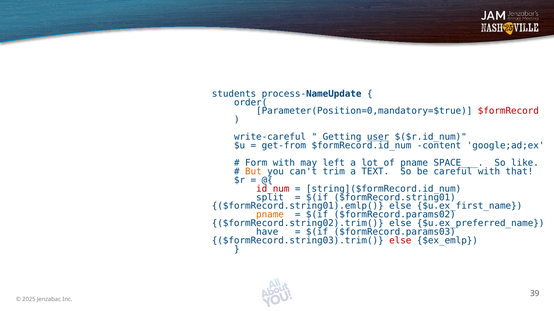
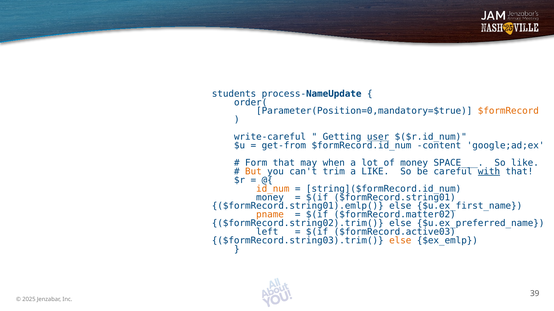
$formRecord colour: red -> orange (508, 111)
Form with: with -> that (284, 163)
left: left -> when (334, 163)
of pname: pname -> money (414, 163)
a TEXT: TEXT -> LIKE (375, 172)
with underline: none -> present (489, 172)
id_num colour: red -> orange (273, 189)
split: split -> money (270, 198)
$formRecord.params02: $formRecord.params02 -> $formRecord.matter02 (395, 215)
have: have -> left (267, 232)
$formRecord.params03: $formRecord.params03 -> $formRecord.active03 (395, 232)
else colour: red -> orange (400, 241)
